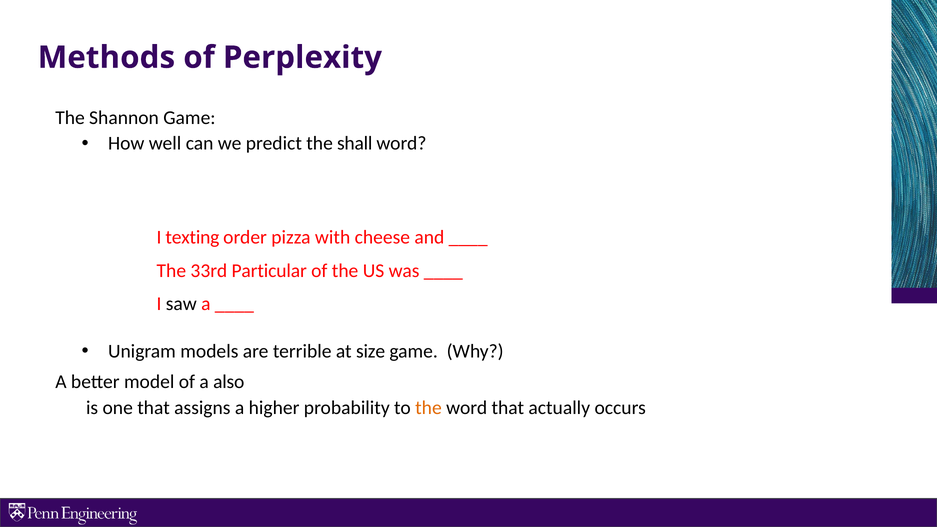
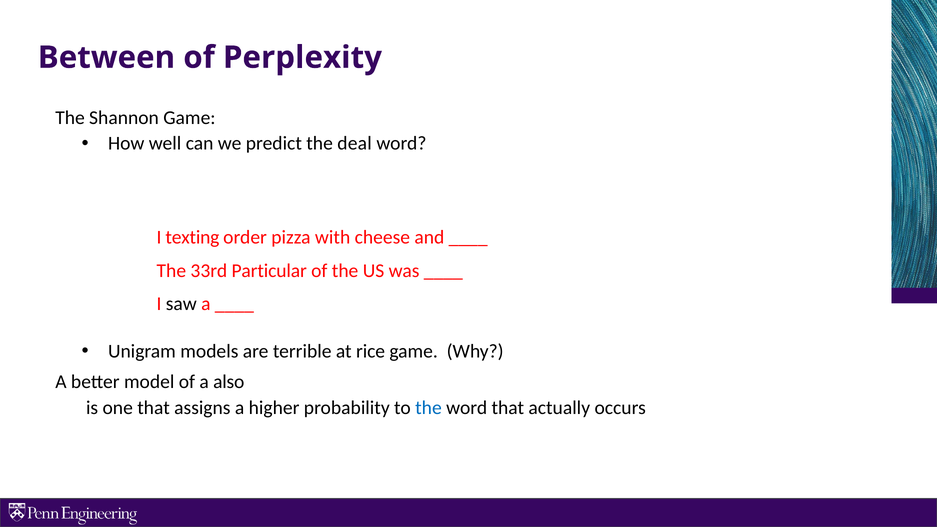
Methods: Methods -> Between (106, 58)
shall: shall -> deal (355, 144)
size: size -> rice (371, 351)
the colour: orange -> blue (428, 408)
